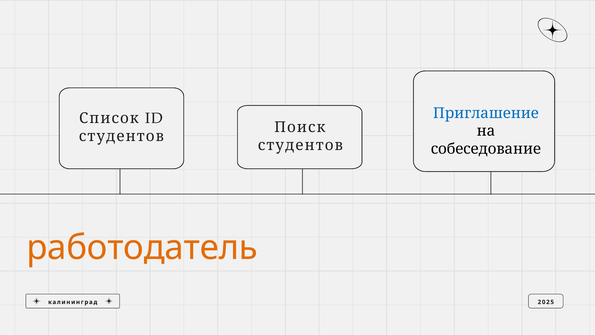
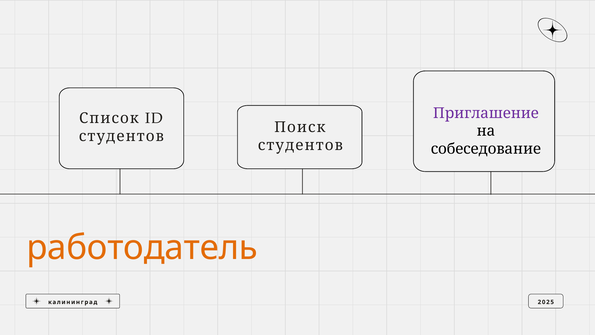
Приглашение colour: blue -> purple (486, 113)
